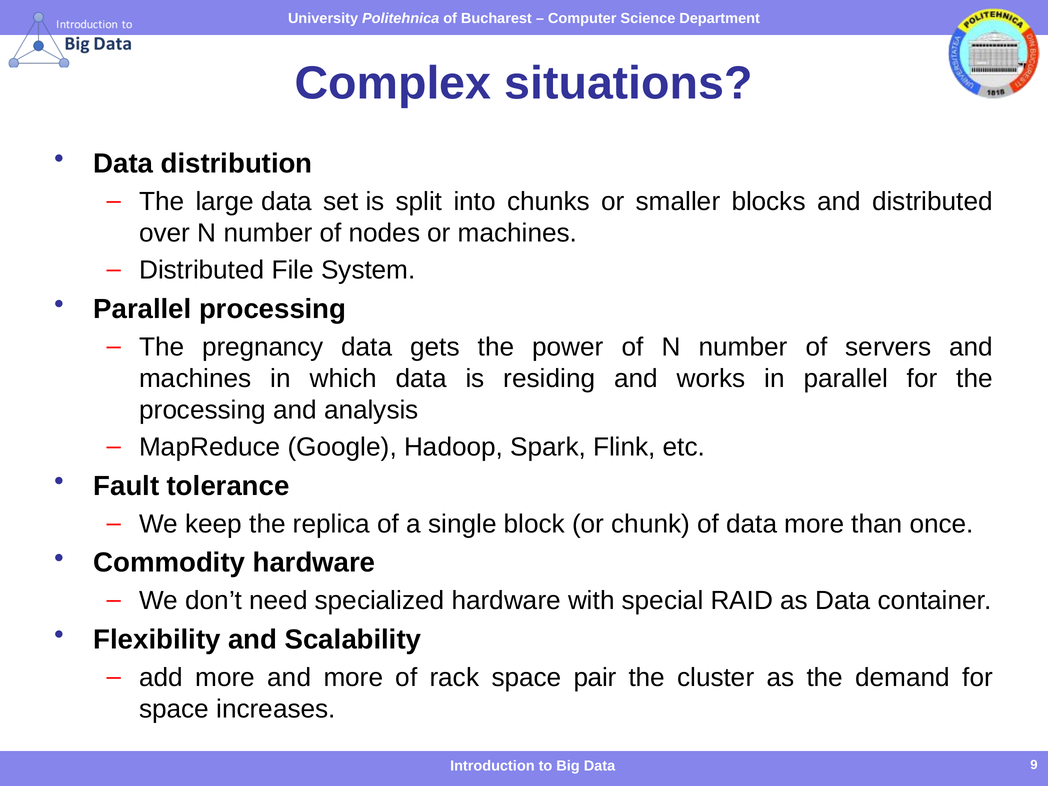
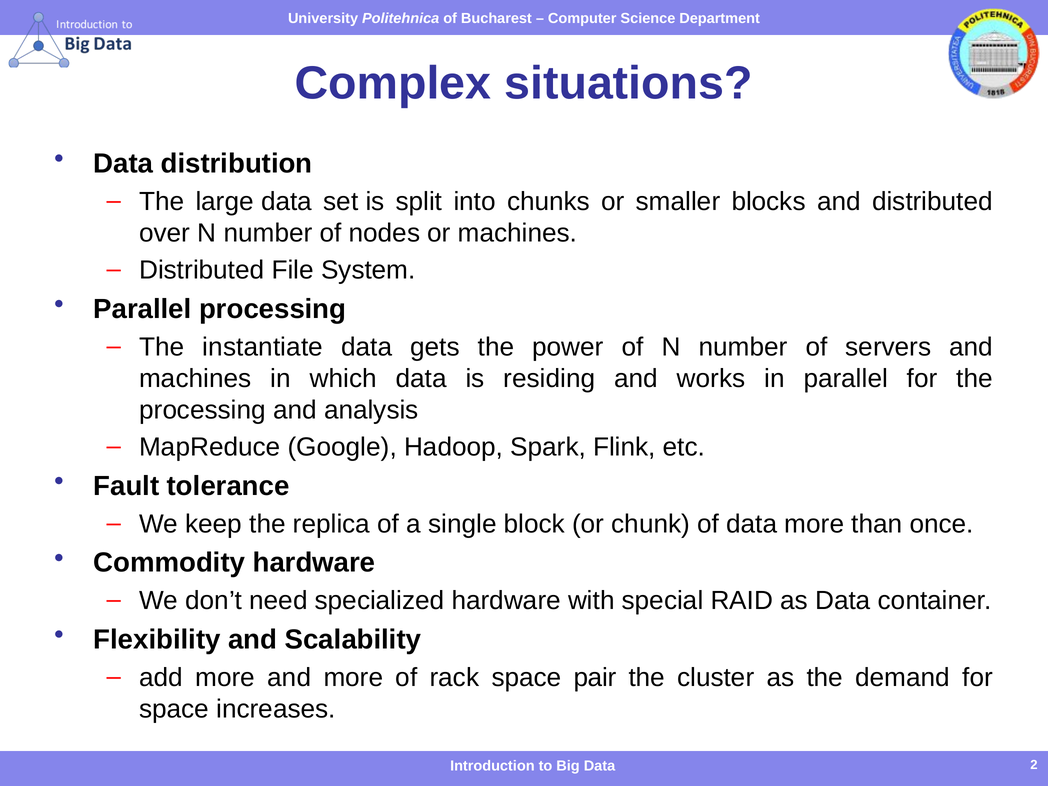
pregnancy: pregnancy -> instantiate (263, 347)
9: 9 -> 2 (1034, 765)
